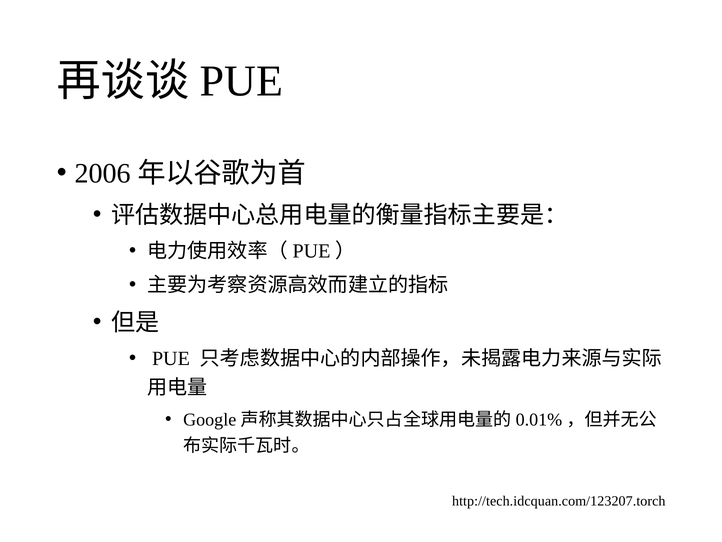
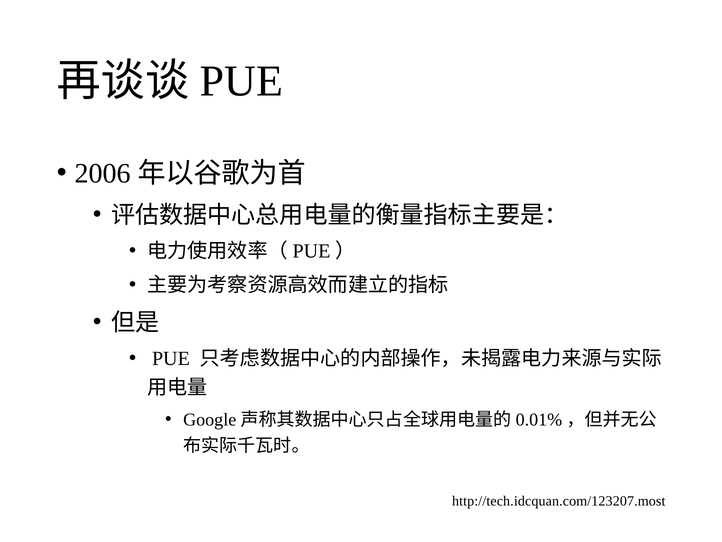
http://tech.idcquan.com/123207.torch: http://tech.idcquan.com/123207.torch -> http://tech.idcquan.com/123207.most (559, 501)
